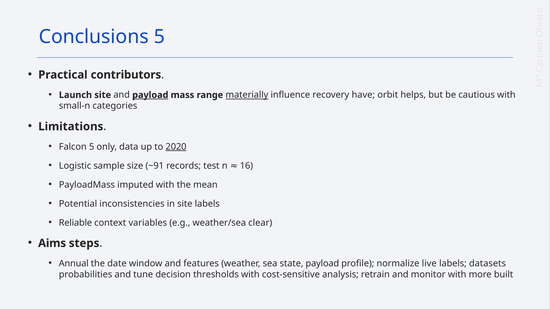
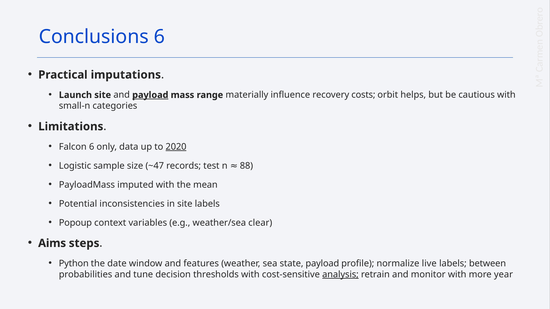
Conclusions 5: 5 -> 6 (159, 37)
contributors: contributors -> imputations (126, 75)
materially underline: present -> none (247, 95)
have: have -> costs (363, 95)
Falcon 5: 5 -> 6 (92, 147)
~91: ~91 -> ~47 (155, 166)
16: 16 -> 88 (246, 166)
Reliable: Reliable -> Popoup (75, 223)
Annual: Annual -> Python (74, 264)
datasets: datasets -> between (488, 264)
analysis underline: none -> present (340, 275)
built: built -> year (503, 275)
